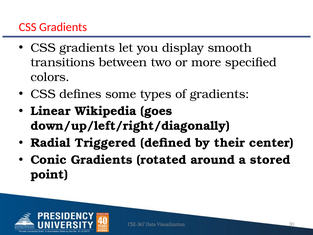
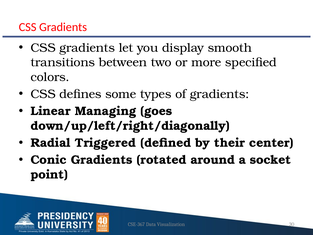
Wikipedia: Wikipedia -> Managing (105, 111)
stored: stored -> socket (270, 160)
